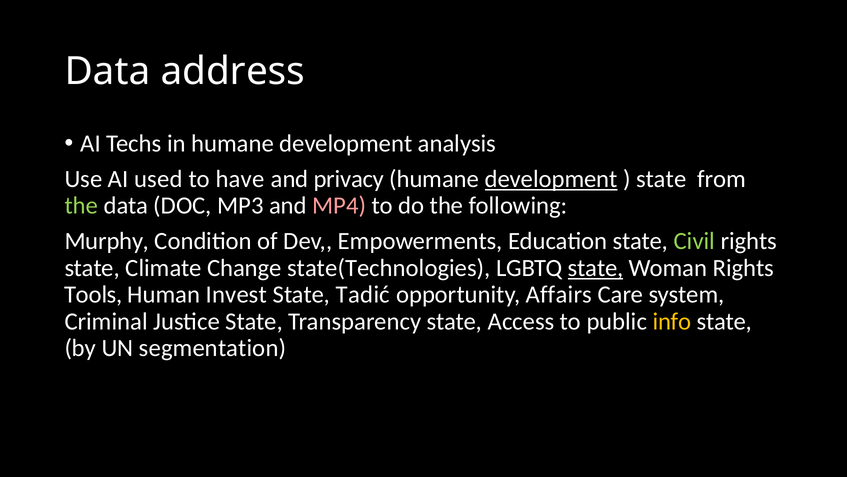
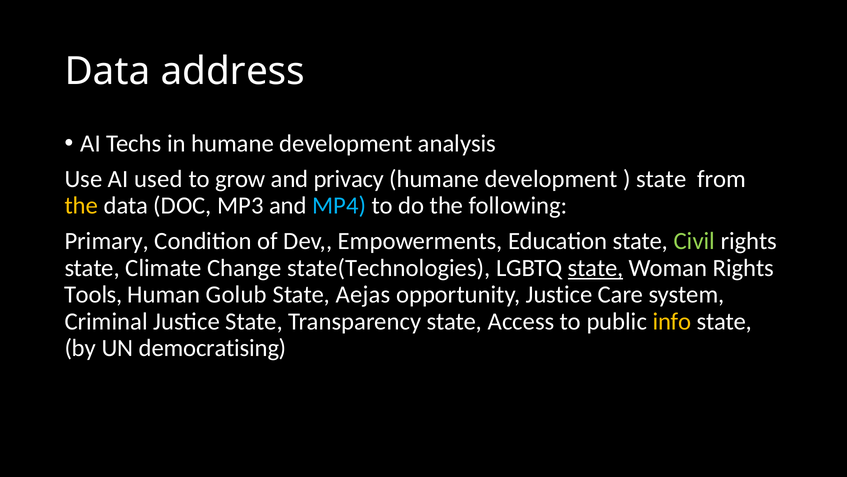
have: have -> grow (240, 179)
development underline: present -> none (551, 179)
the colour: light green -> yellow (81, 205)
MP4 colour: pink -> light blue (339, 205)
Murphy: Murphy -> Primary (107, 241)
Invest: Invest -> Golub (236, 294)
Tadić: Tadić -> Aejas (363, 294)
opportunity Affairs: Affairs -> Justice (559, 294)
segmentation: segmentation -> democratising (213, 348)
